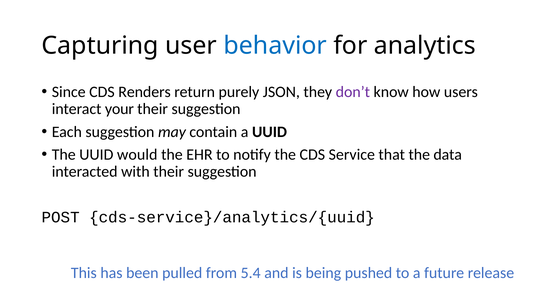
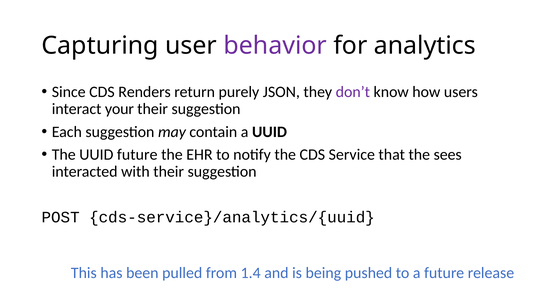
behavior colour: blue -> purple (275, 46)
UUID would: would -> future (137, 155)
data: data -> sees (448, 155)
5.4: 5.4 -> 1.4 (251, 274)
